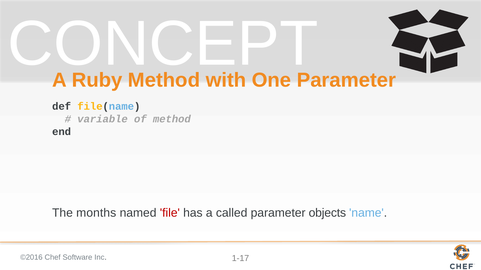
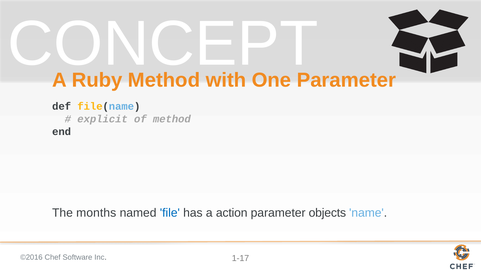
variable: variable -> explicit (103, 119)
file colour: red -> blue (170, 213)
called: called -> action (232, 213)
